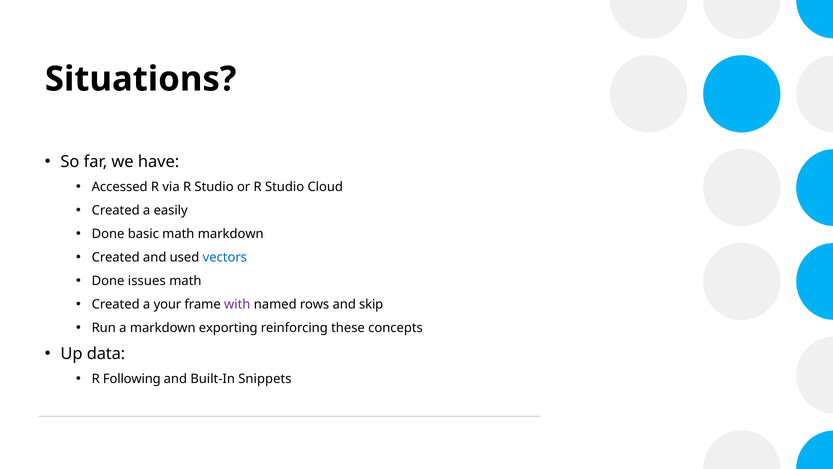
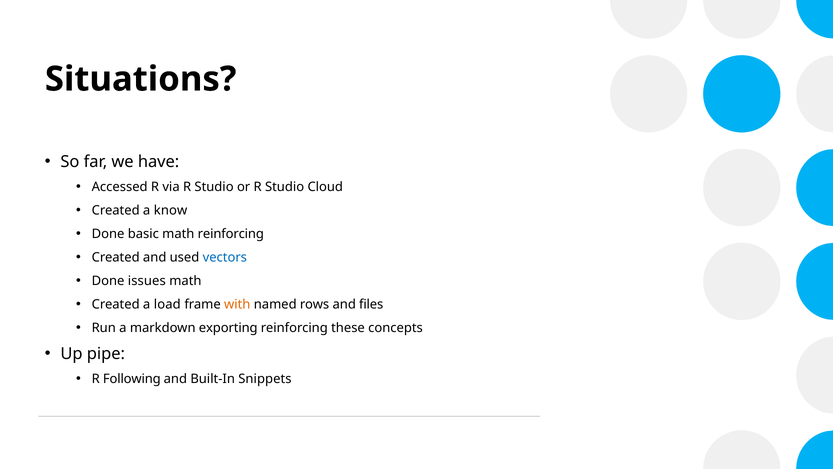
easily: easily -> know (171, 210)
math markdown: markdown -> reinforcing (231, 234)
your: your -> load (167, 304)
with colour: purple -> orange (237, 304)
skip: skip -> files (371, 304)
data: data -> pipe (106, 353)
